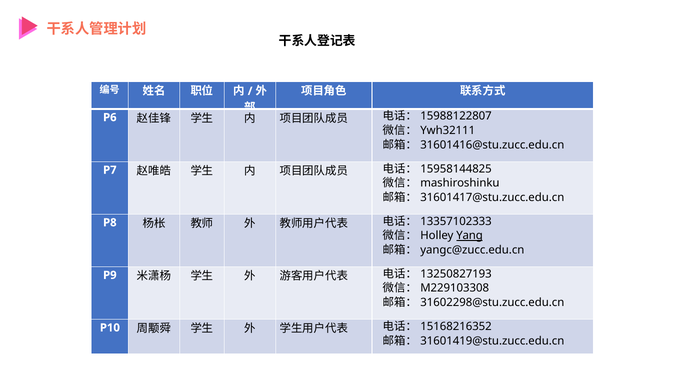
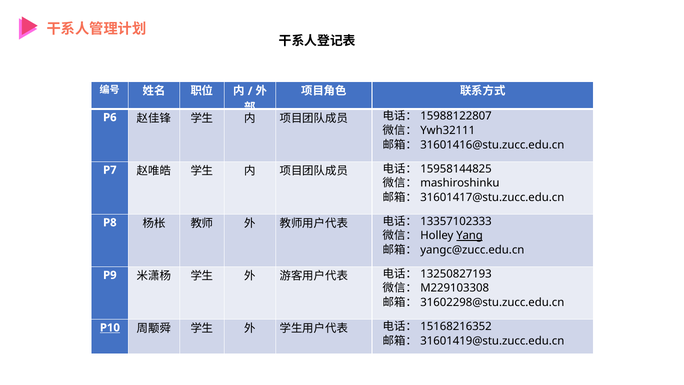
P10 underline: none -> present (110, 327)
